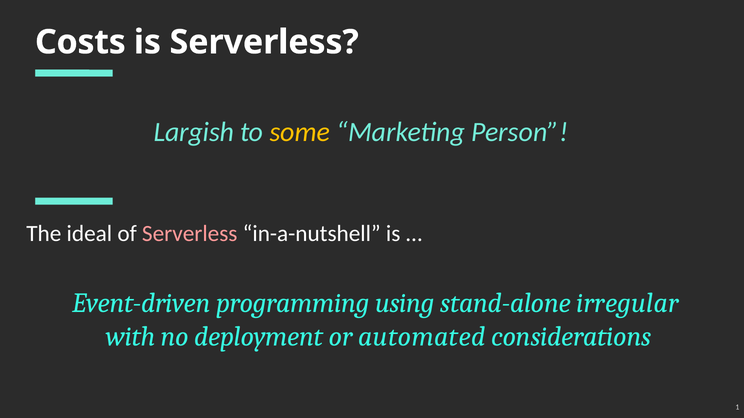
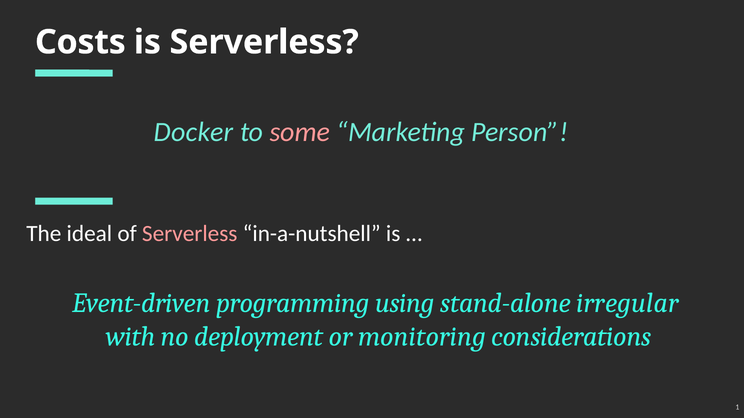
Largish: Largish -> Docker (194, 132)
some colour: yellow -> pink (300, 132)
automated: automated -> monitoring (422, 337)
